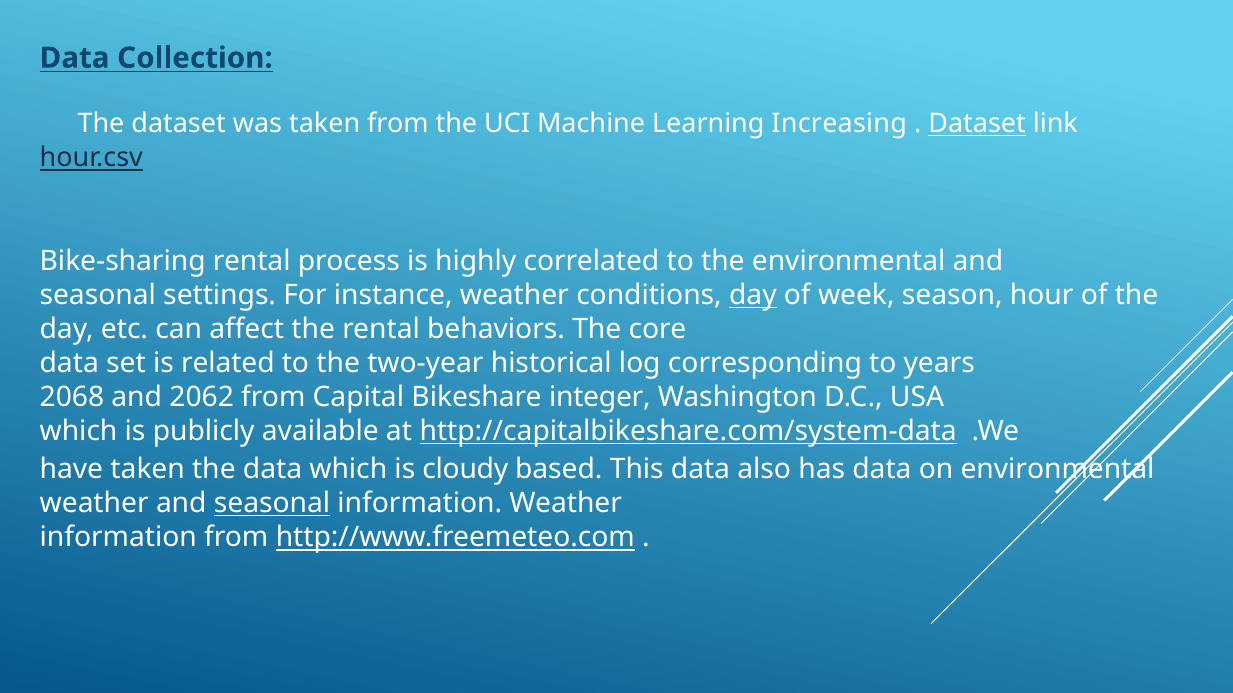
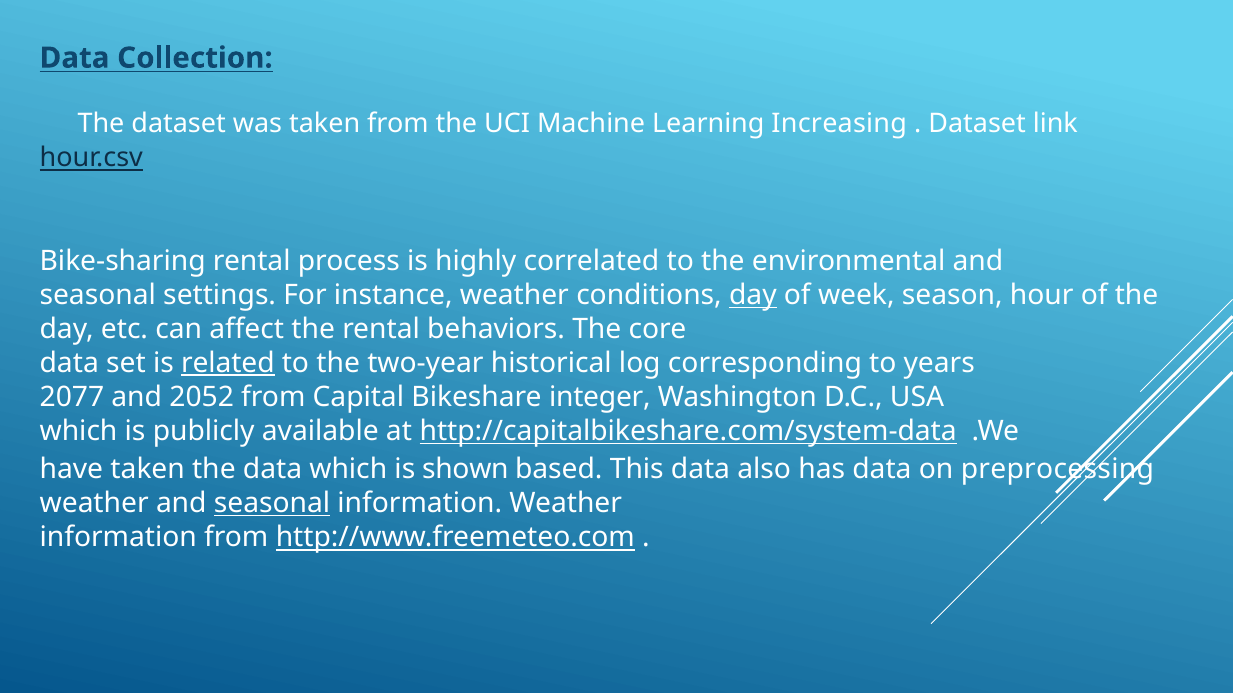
Dataset underline: present -> none (977, 124)
related underline: none -> present (228, 363)
2068: 2068 -> 2077 (72, 397)
2062: 2062 -> 2052 (202, 397)
cloudy: cloudy -> shown (465, 470)
on environmental: environmental -> preprocessing (1057, 470)
